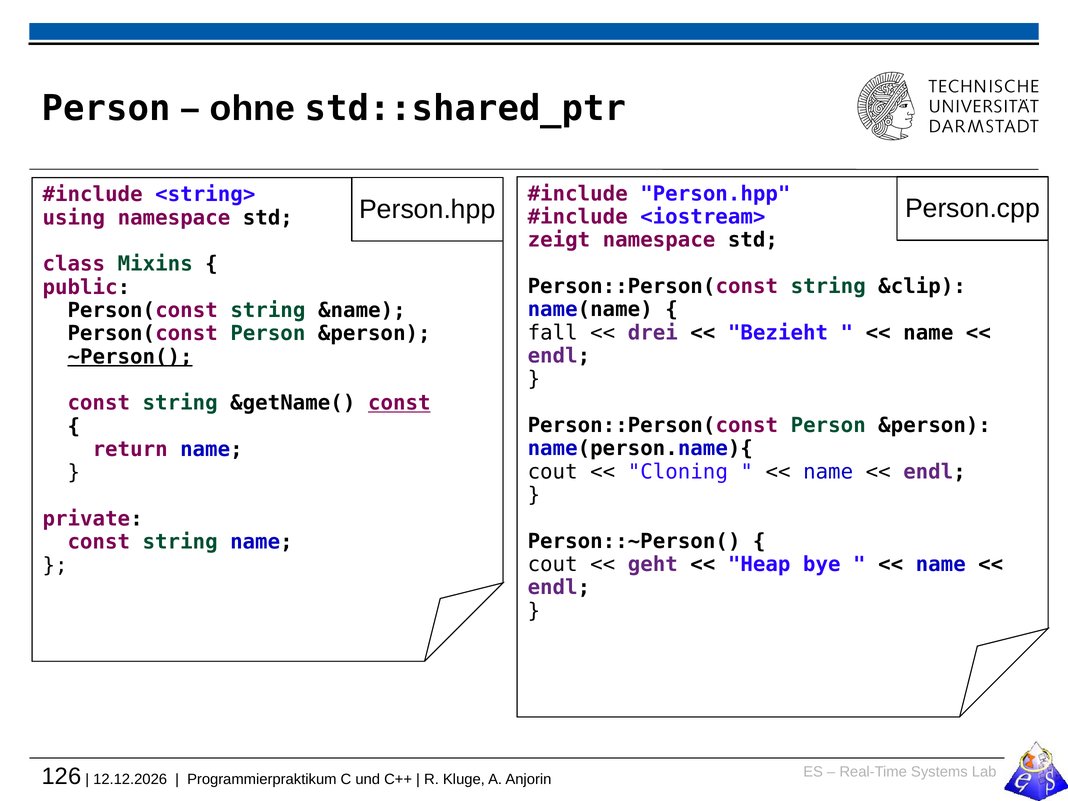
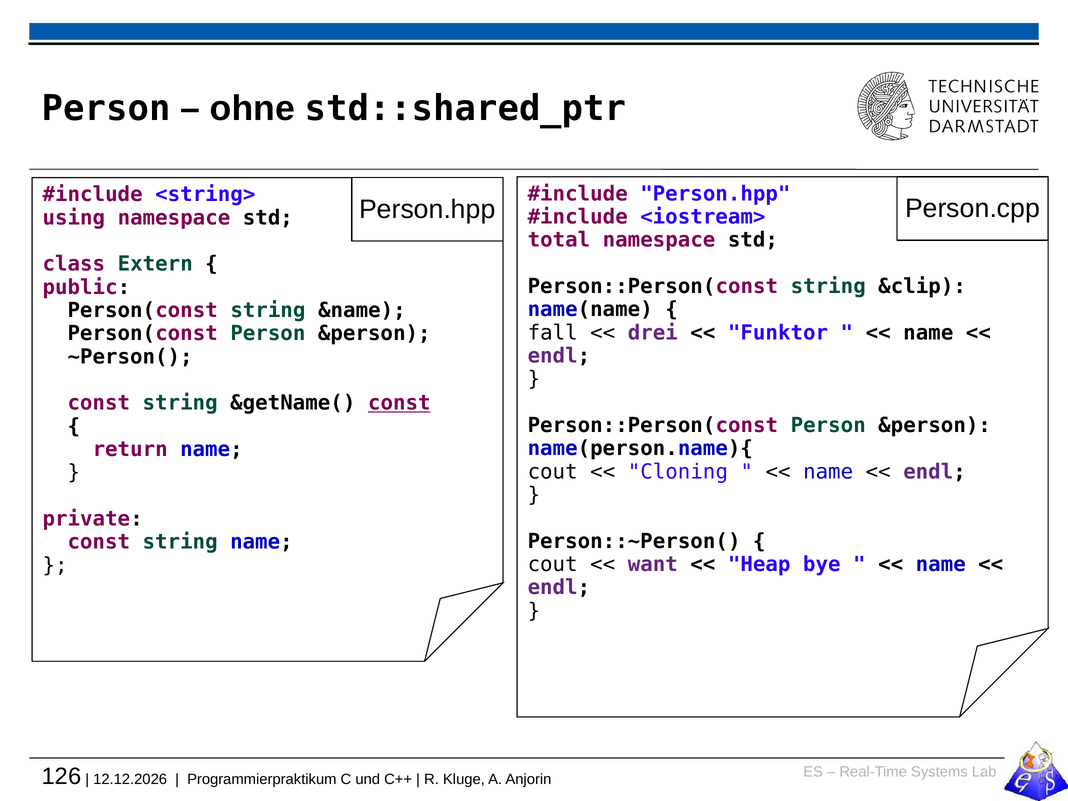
zeigt: zeigt -> total (559, 240)
Mixins: Mixins -> Extern (155, 264)
Bezieht: Bezieht -> Funktor (778, 333)
~Person( underline: present -> none (130, 357)
geht: geht -> want (653, 564)
